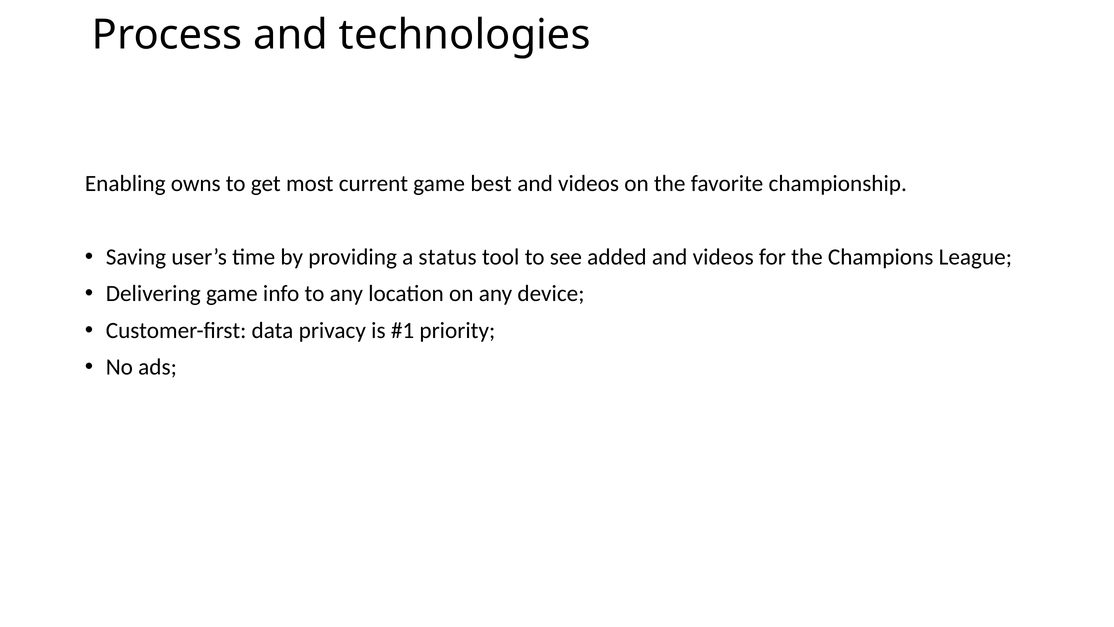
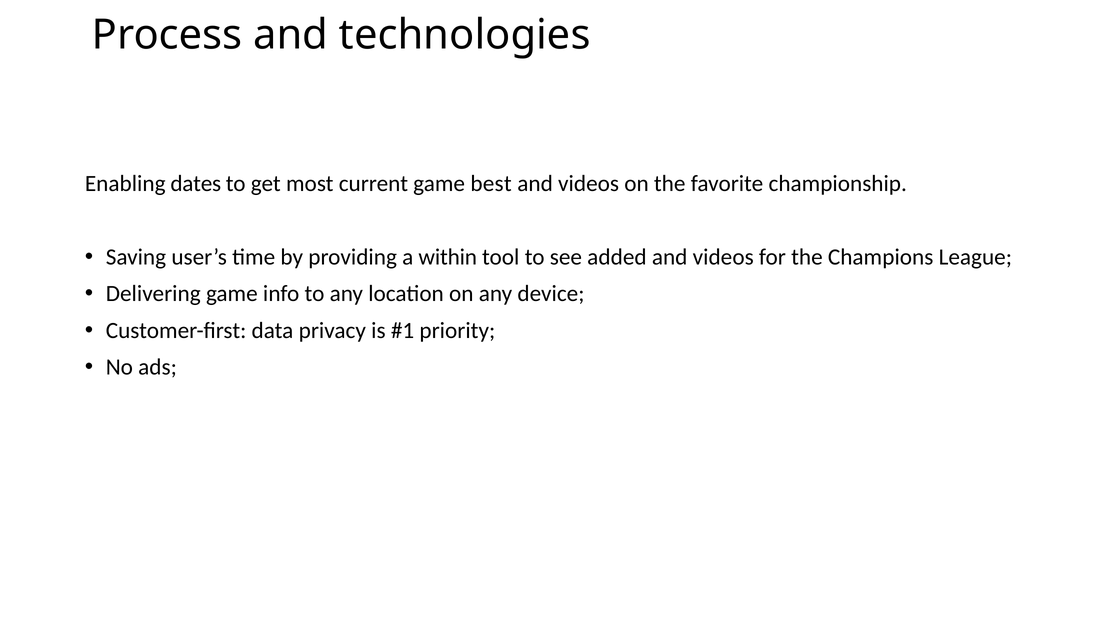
owns: owns -> dates (196, 183)
status: status -> within (448, 257)
